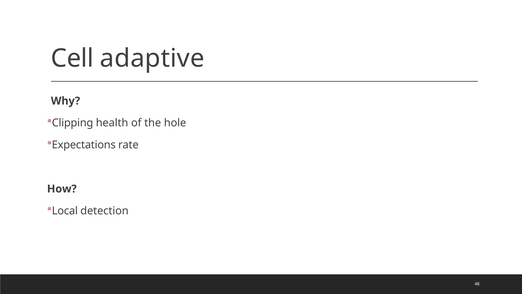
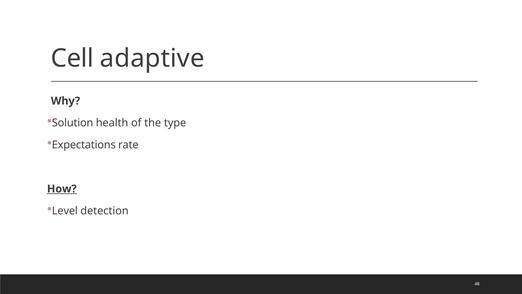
Clipping: Clipping -> Solution (73, 123)
hole: hole -> type (175, 123)
How underline: none -> present (62, 189)
Local: Local -> Level (65, 211)
